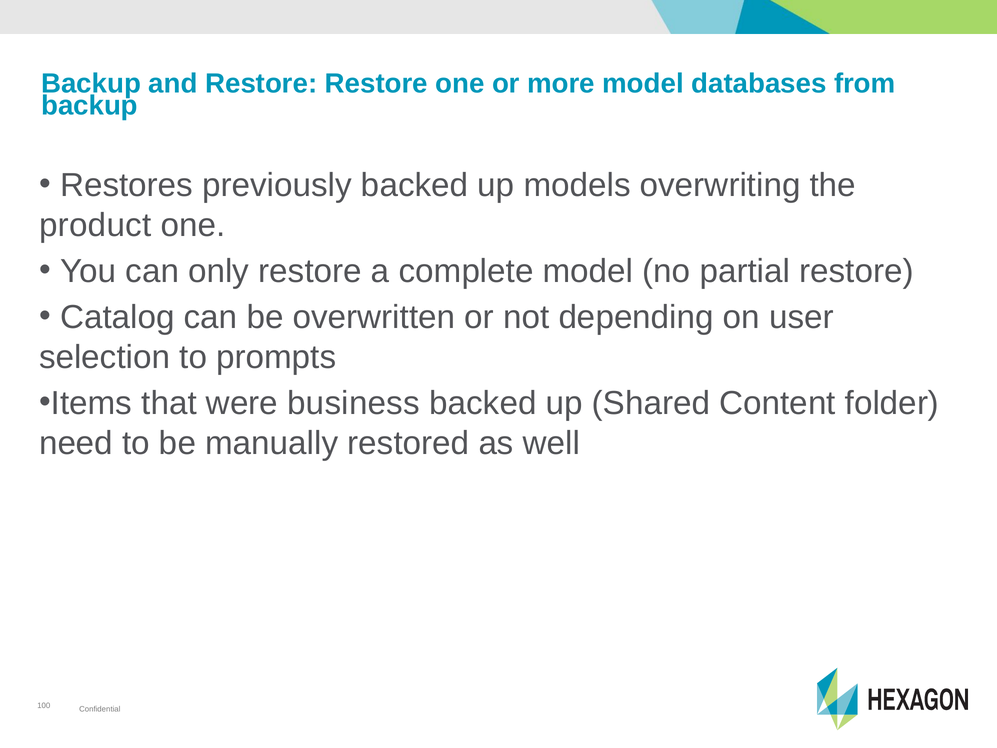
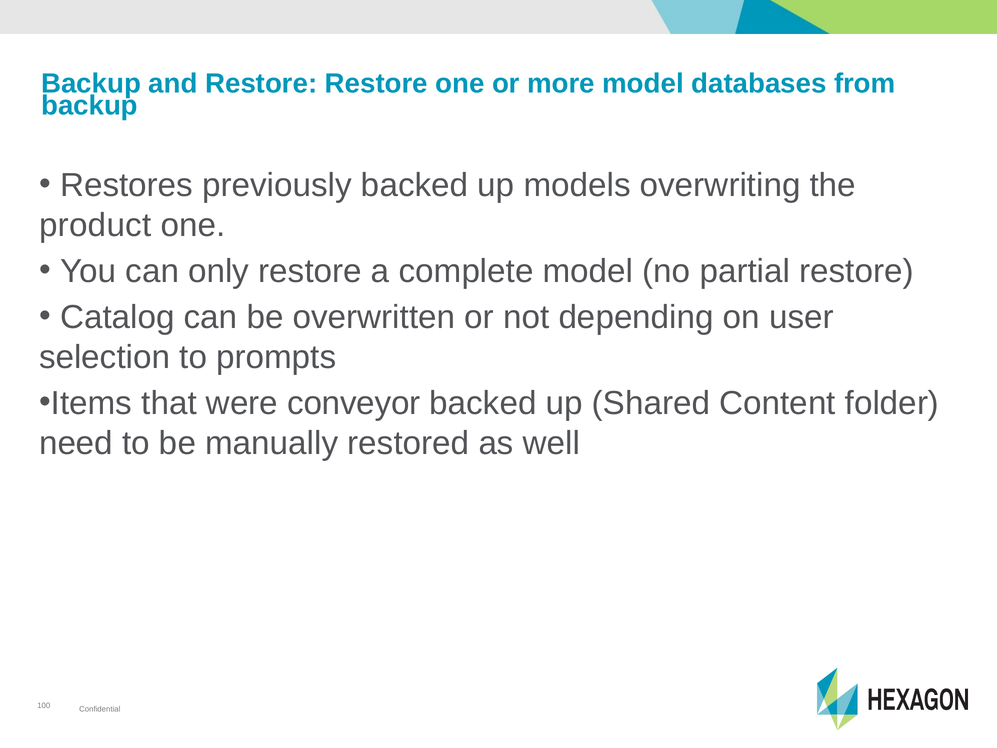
business: business -> conveyor (354, 403)
